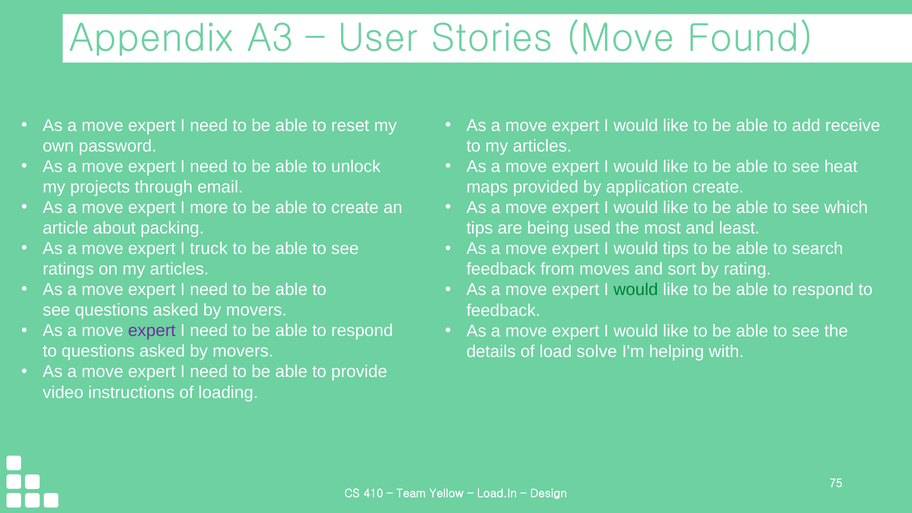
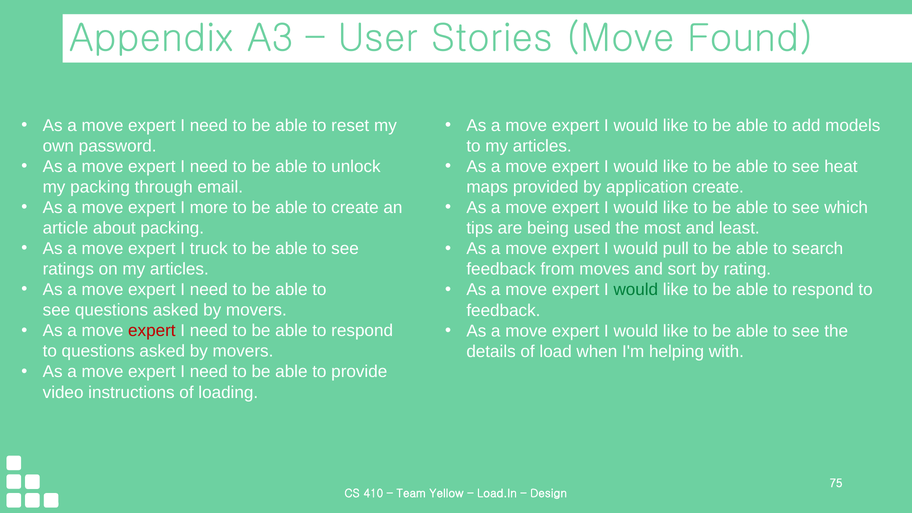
receive: receive -> models (853, 126)
my projects: projects -> packing (100, 187)
would tips: tips -> pull (676, 249)
expert colour: purple -> red (152, 331)
solve: solve -> when (597, 351)
